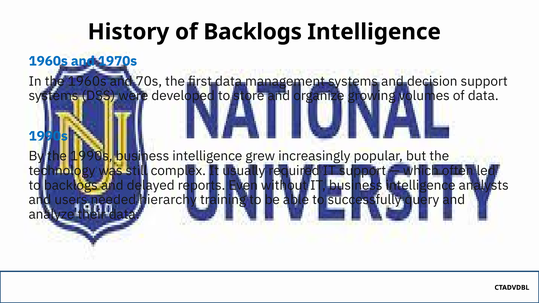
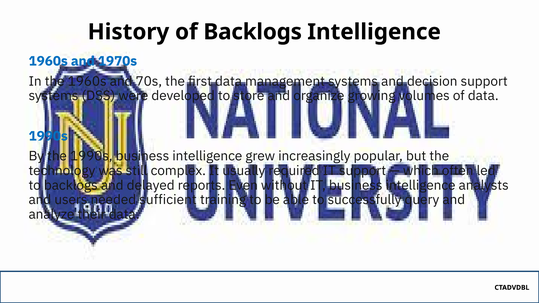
hierarchy: hierarchy -> sufficient (168, 200)
